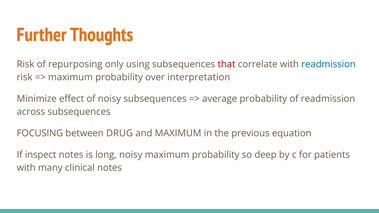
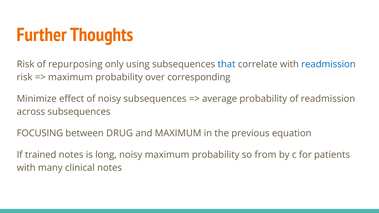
that colour: red -> blue (227, 64)
interpretation: interpretation -> corresponding (199, 77)
inspect: inspect -> trained (41, 155)
deep: deep -> from (265, 155)
